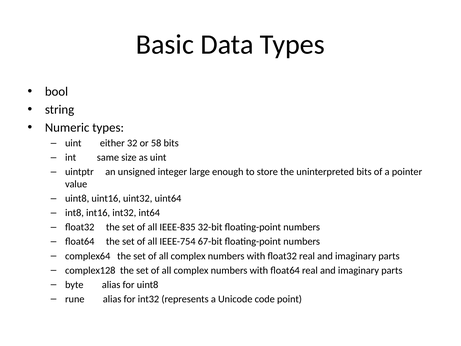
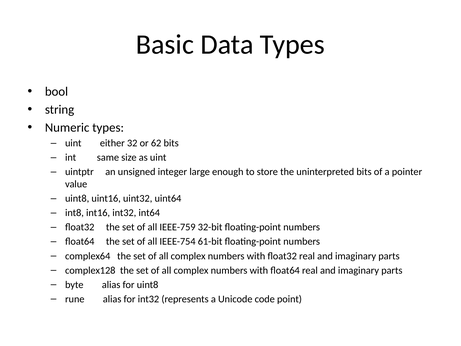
58: 58 -> 62 (156, 143)
IEEE-835: IEEE-835 -> IEEE-759 (178, 227)
67-bit: 67-bit -> 61-bit (210, 241)
